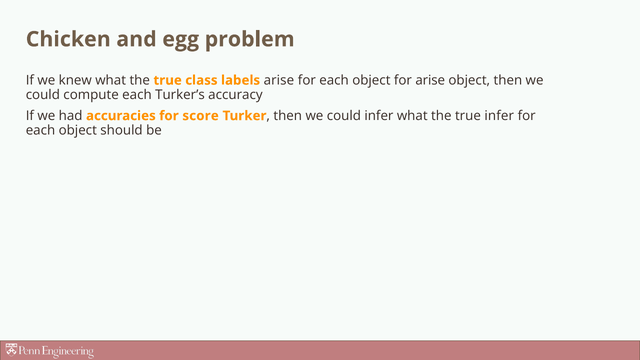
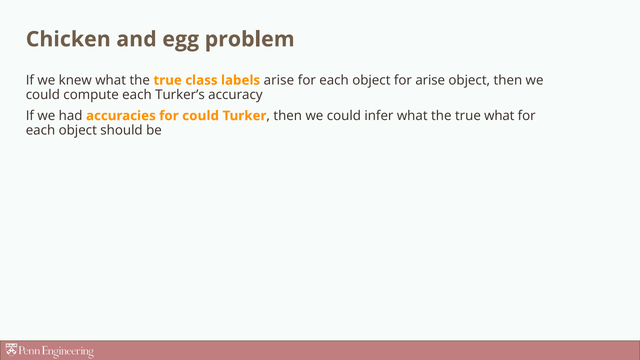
for score: score -> could (201, 116)
true infer: infer -> what (499, 116)
